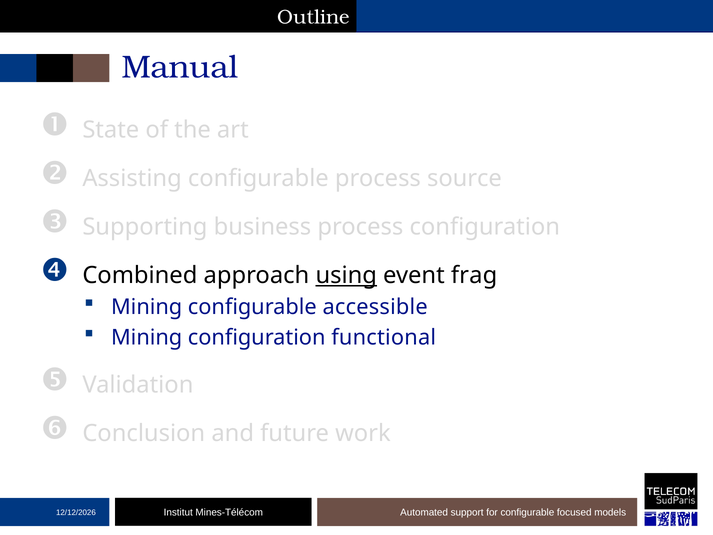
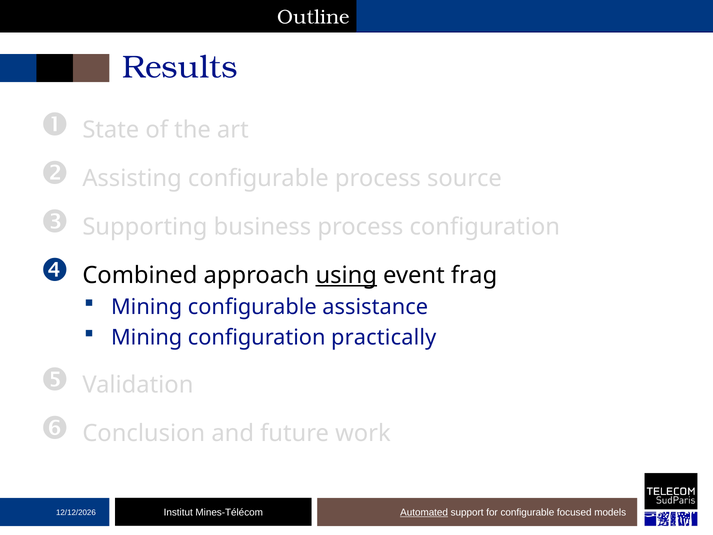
Manual: Manual -> Results (180, 67)
accessible: accessible -> assistance (375, 307)
functional: functional -> practically (384, 337)
Automated underline: none -> present (424, 512)
